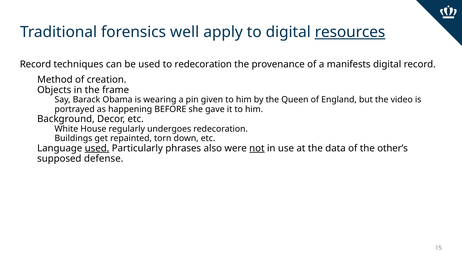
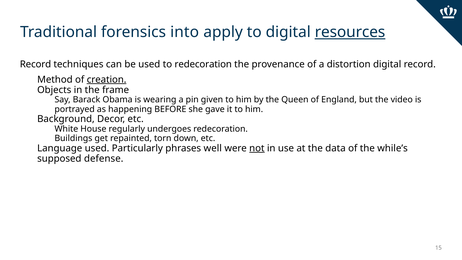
well: well -> into (185, 32)
manifests: manifests -> distortion (349, 64)
creation underline: none -> present (107, 79)
used underline: present -> none (97, 148)
also: also -> well (213, 148)
other’s: other’s -> while’s (393, 148)
